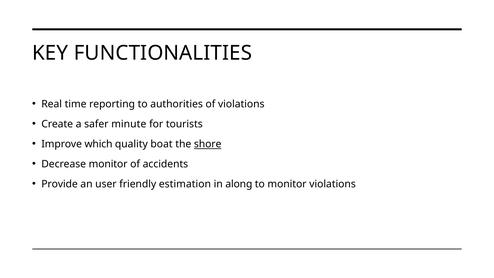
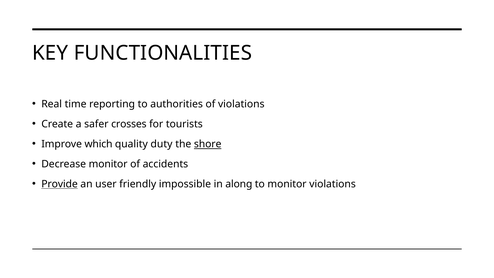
minute: minute -> crosses (129, 124)
boat: boat -> duty (162, 144)
Provide underline: none -> present (60, 184)
estimation: estimation -> impossible (185, 184)
